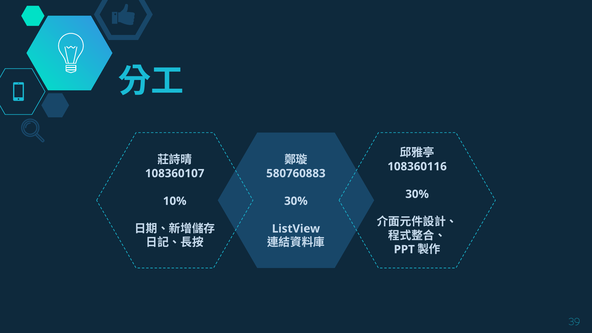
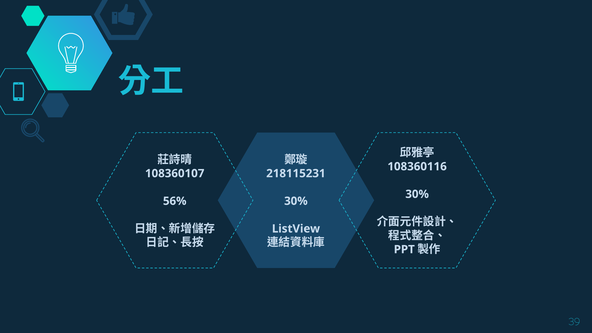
580760883: 580760883 -> 218115231 (296, 173)
10%: 10% -> 56% (175, 201)
